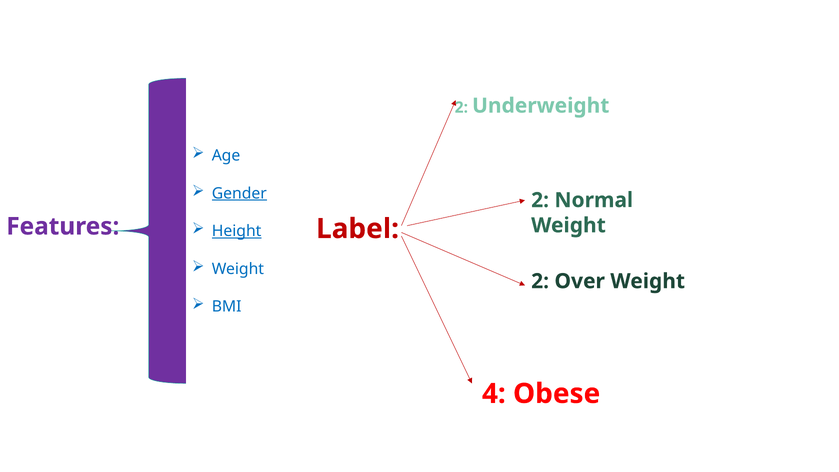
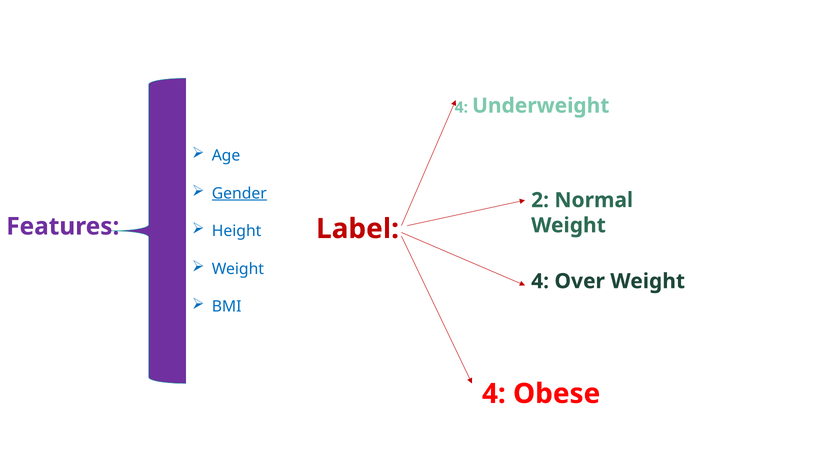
2: 2 -> 4 (461, 107)
Height underline: present -> none (237, 231)
2: 2 -> 4 (540, 281)
